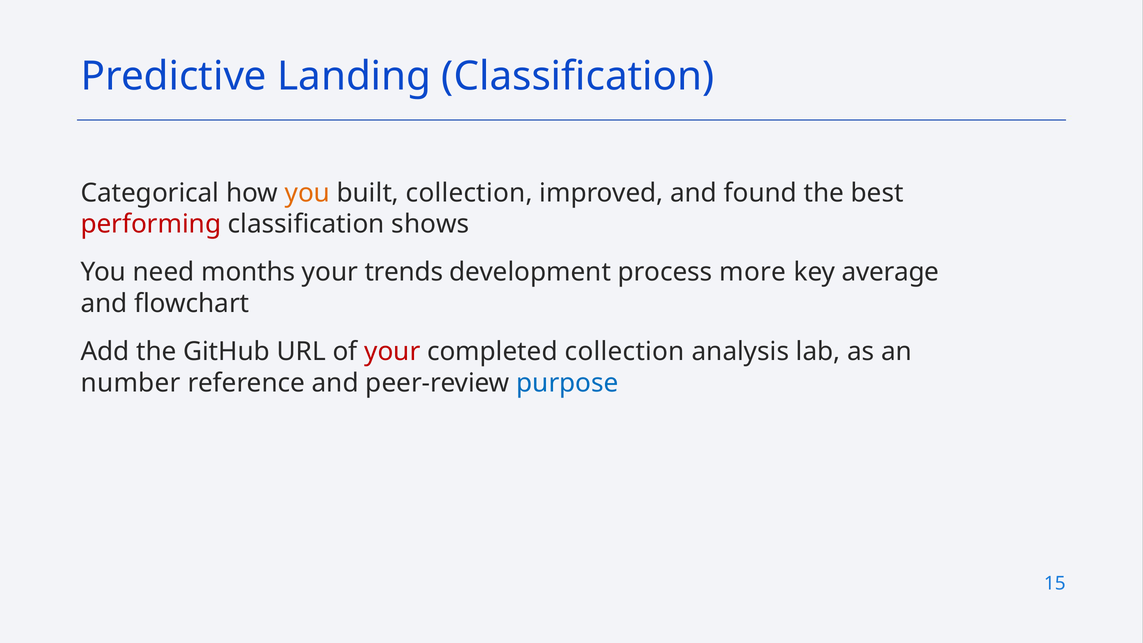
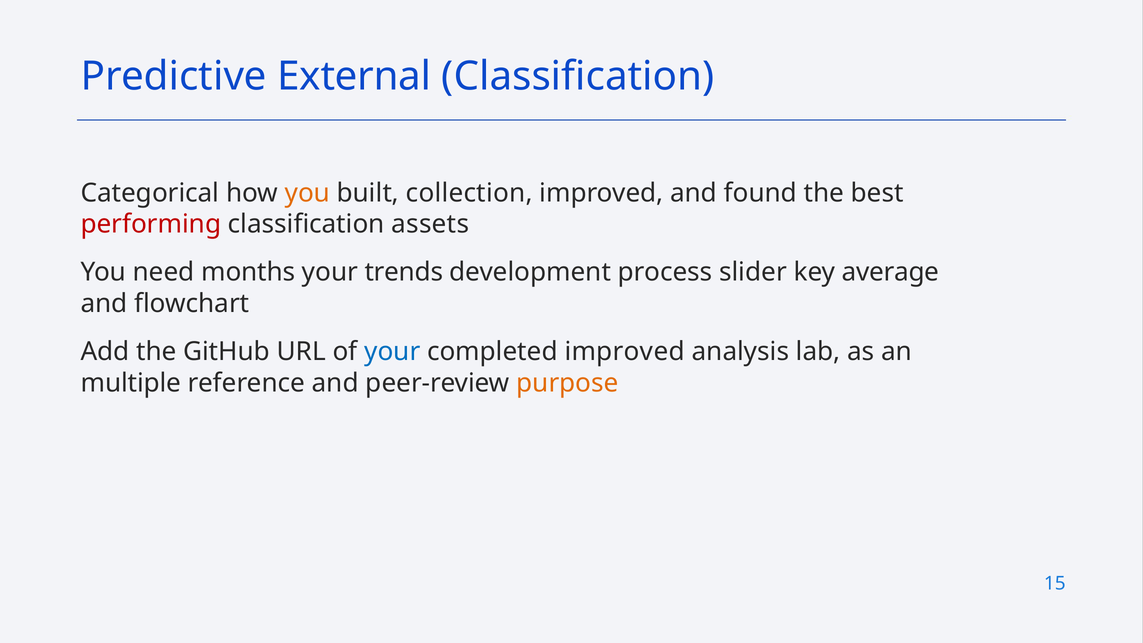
Landing: Landing -> External (354, 76)
shows: shows -> assets (430, 224)
more: more -> slider (753, 272)
your colour: red -> blue (392, 352)
completed collection: collection -> improved (625, 352)
number: number -> multiple (131, 383)
purpose colour: blue -> orange (567, 383)
